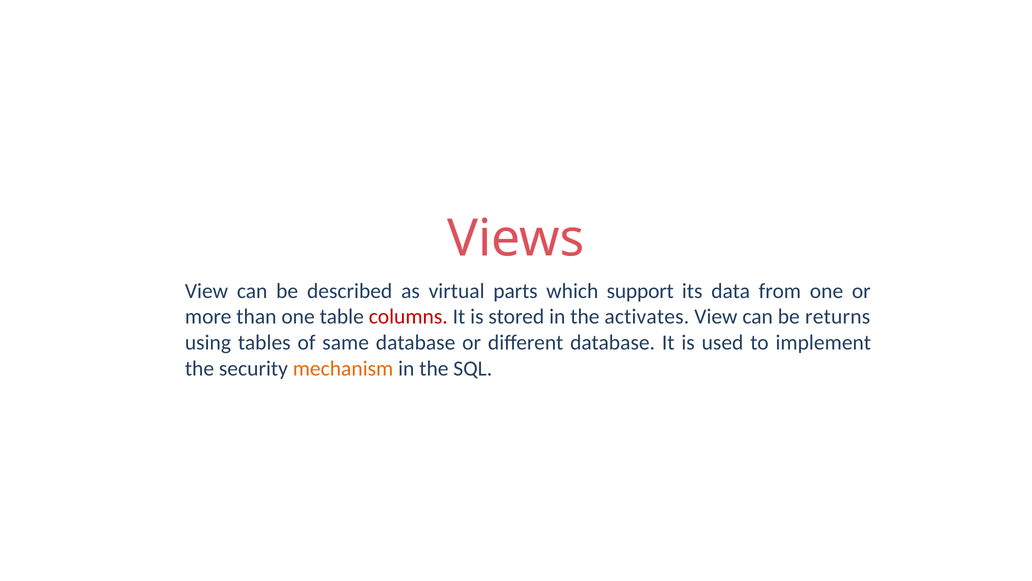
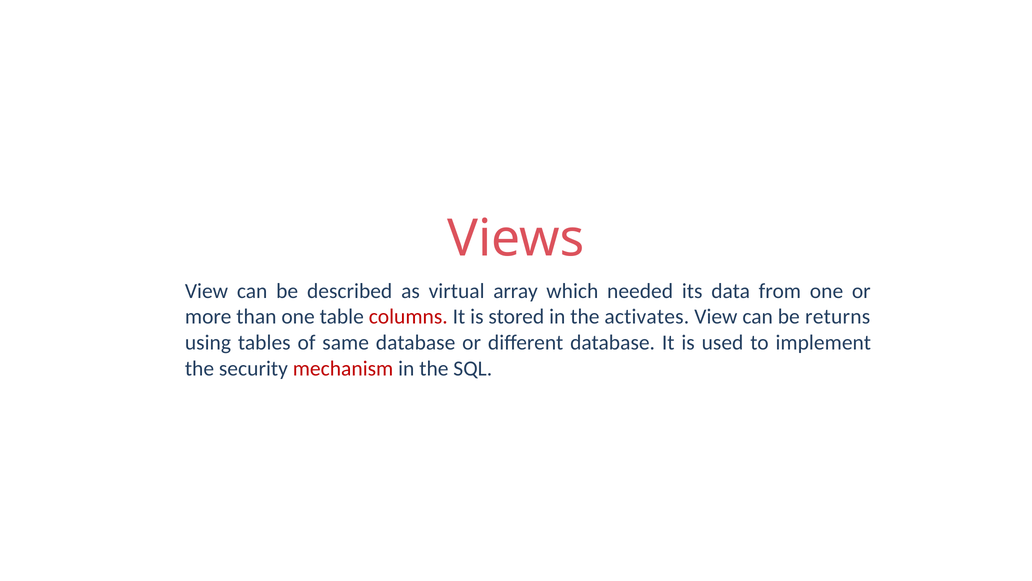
parts: parts -> array (516, 291)
support: support -> needed (640, 291)
mechanism colour: orange -> red (343, 368)
